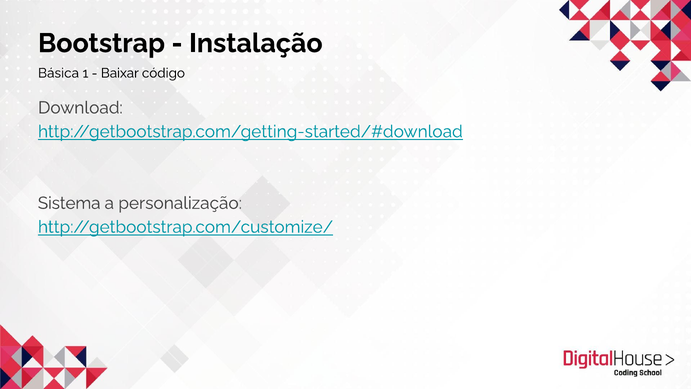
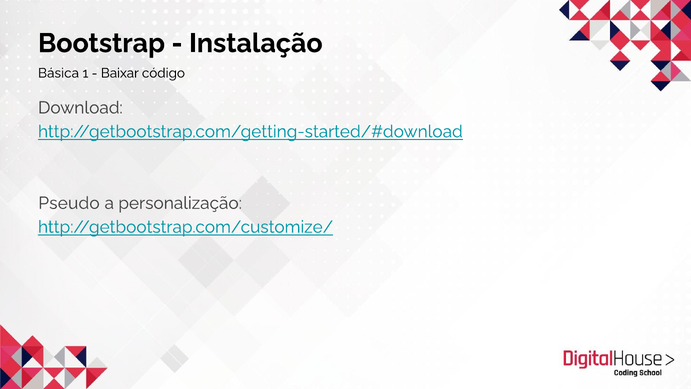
Sistema: Sistema -> Pseudo (69, 203)
